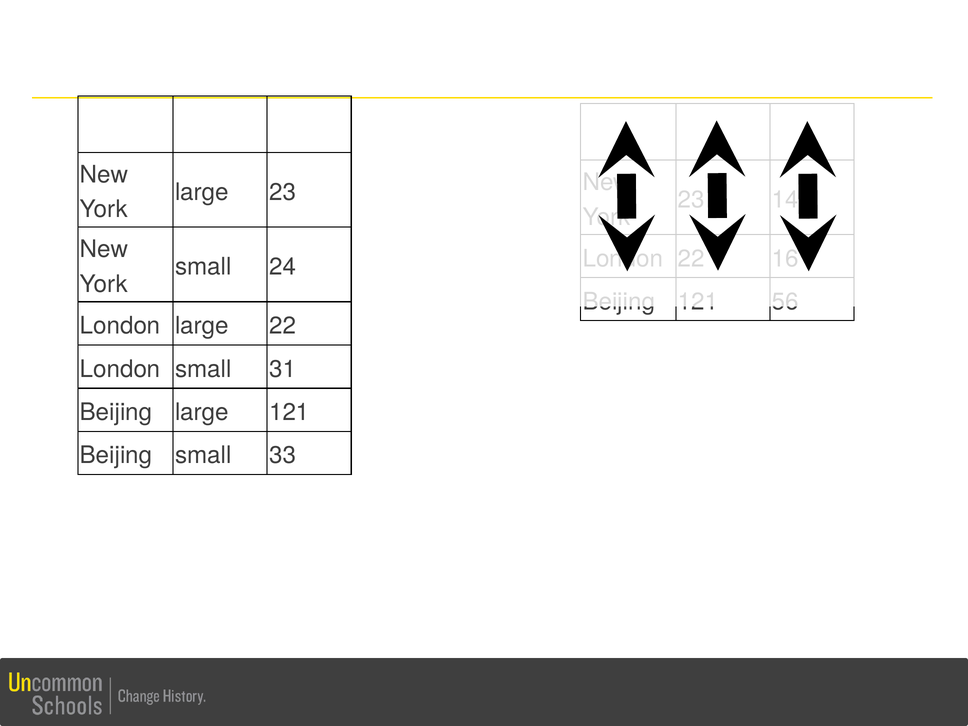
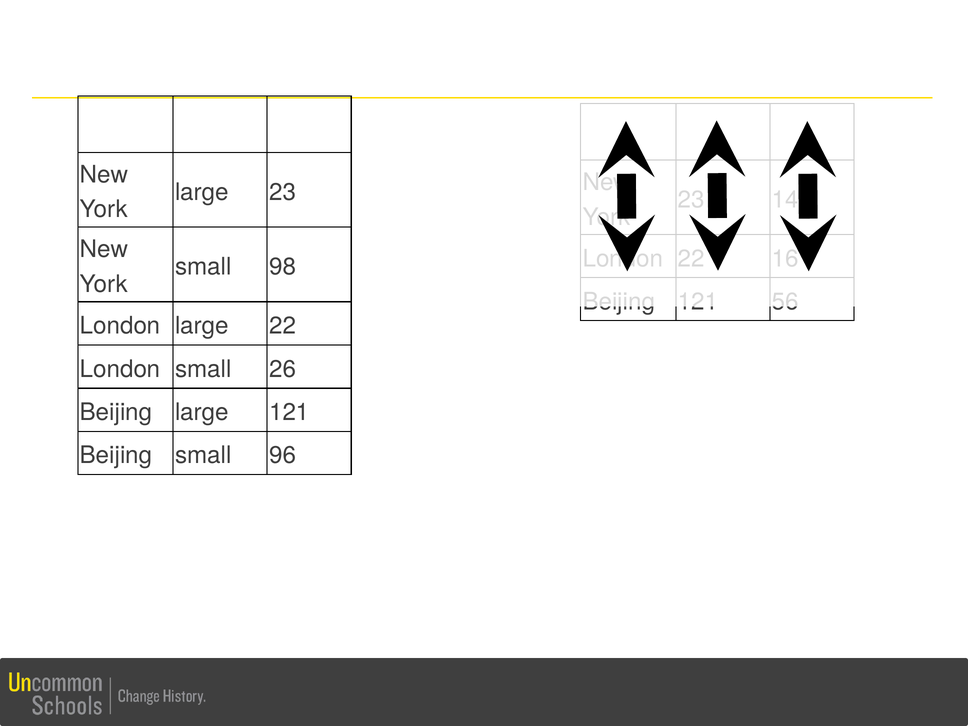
24: 24 -> 98 (283, 267)
31: 31 -> 26 (283, 369)
33: 33 -> 96 (283, 455)
